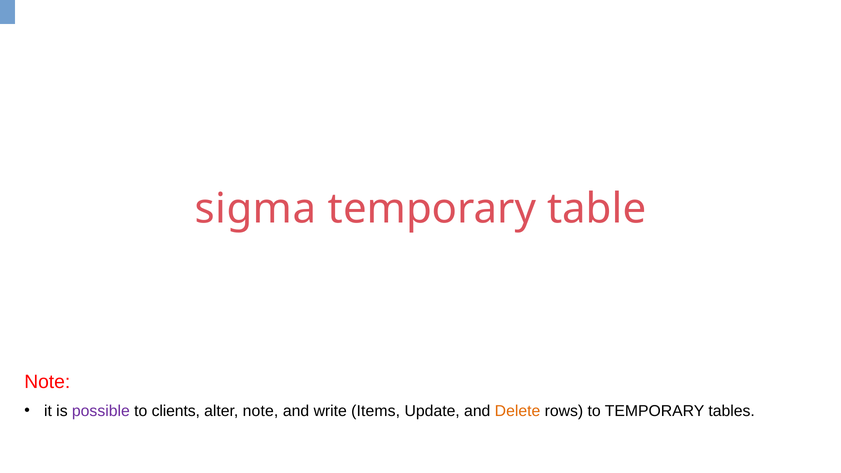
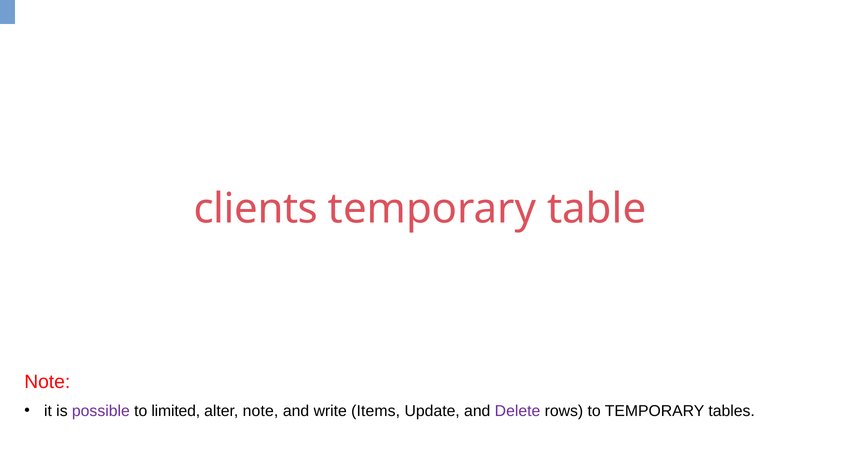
sigma: sigma -> clients (256, 209)
clients: clients -> limited (176, 411)
Delete colour: orange -> purple (518, 411)
